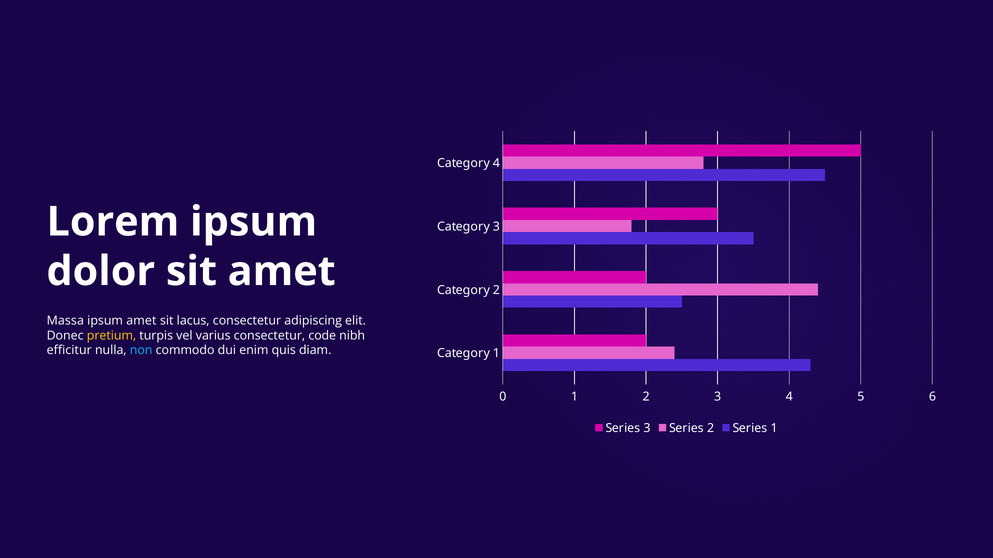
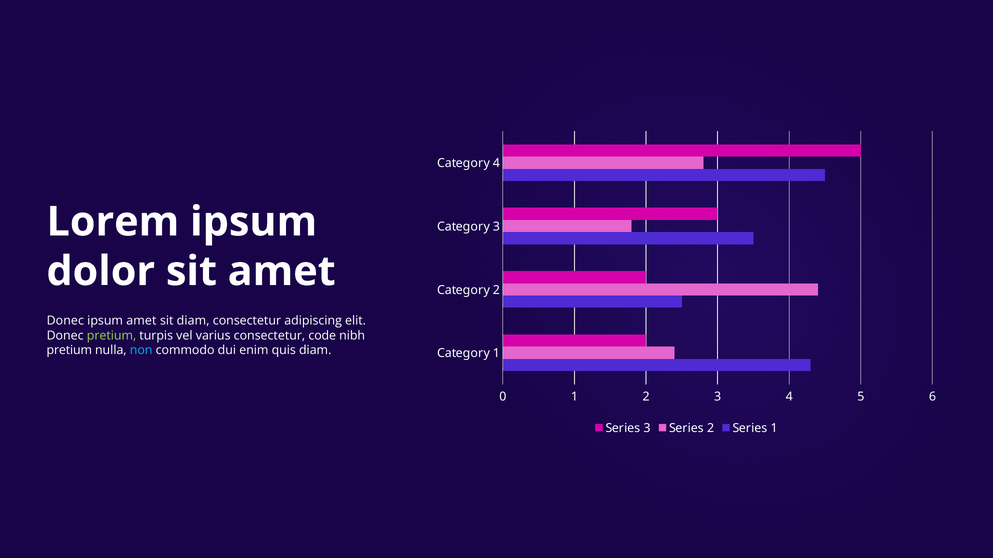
Massa: Massa -> Donec (65, 321)
sit lacus: lacus -> diam (193, 321)
pretium colour: yellow -> light green (112, 336)
efficitur: efficitur -> pretium (69, 351)
